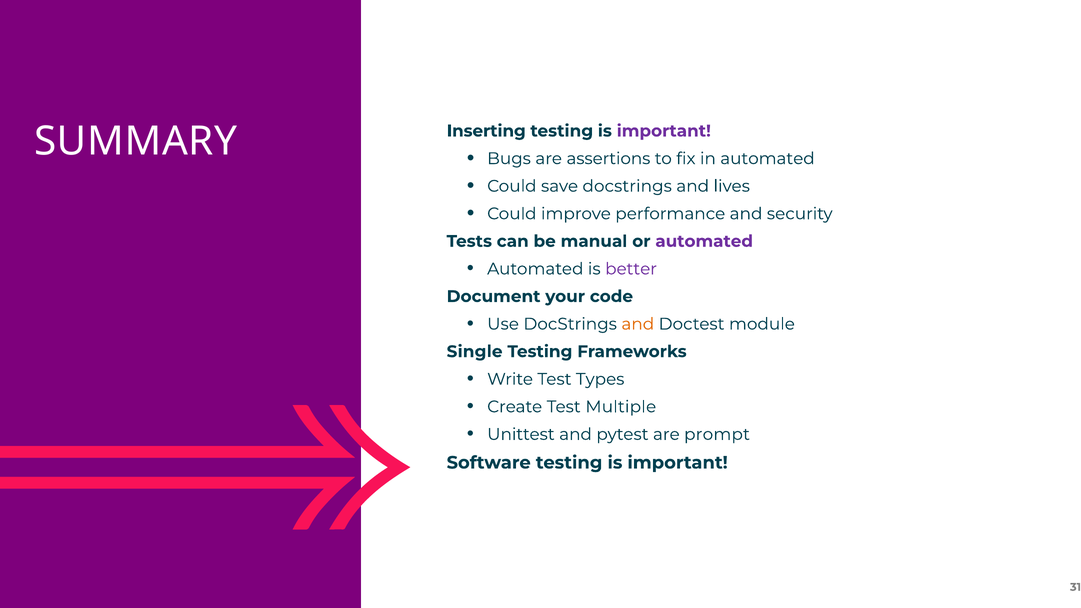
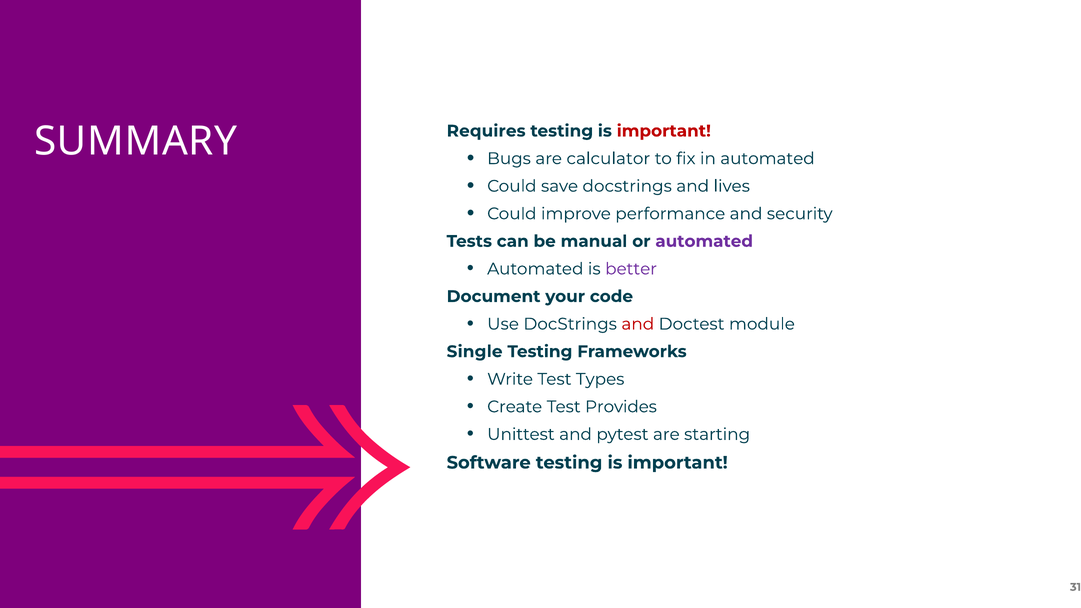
Inserting: Inserting -> Requires (486, 131)
important colour: purple -> red (664, 131)
assertions: assertions -> calculator (608, 159)
and colour: orange -> red (638, 324)
Multiple: Multiple -> Provides (621, 407)
prompt: prompt -> starting (717, 434)
